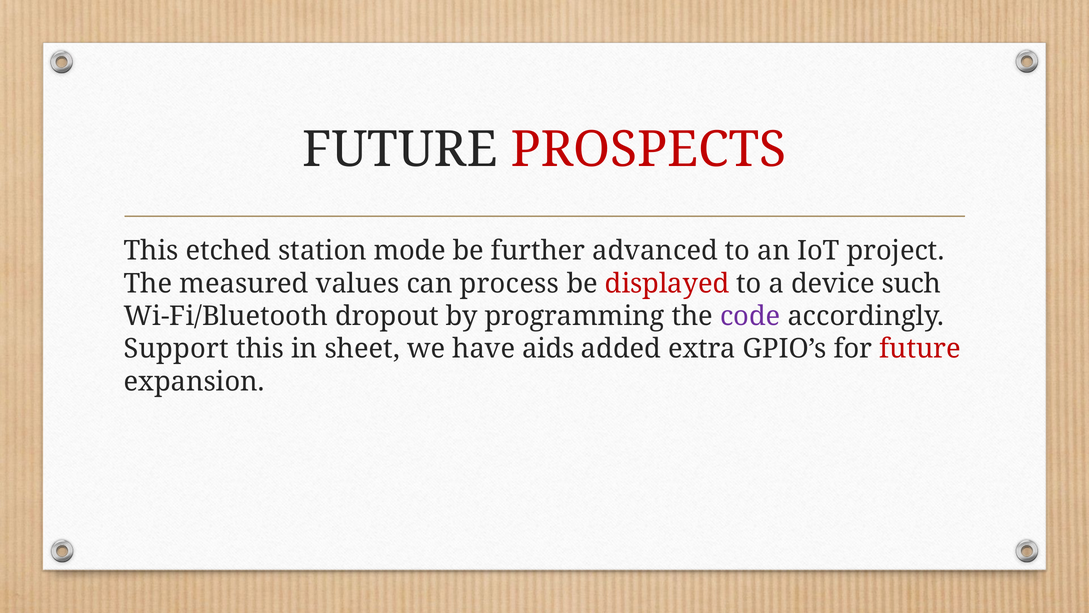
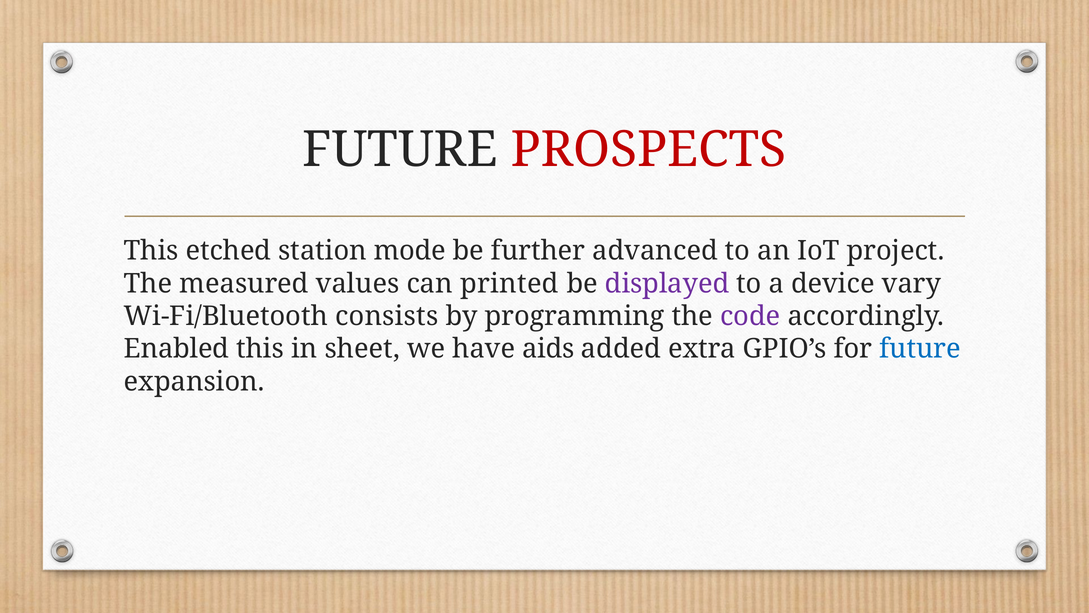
process: process -> printed (510, 283)
displayed colour: red -> purple (667, 283)
such: such -> vary (911, 283)
dropout: dropout -> consists (387, 316)
Support: Support -> Enabled (177, 349)
future colour: red -> blue (920, 349)
